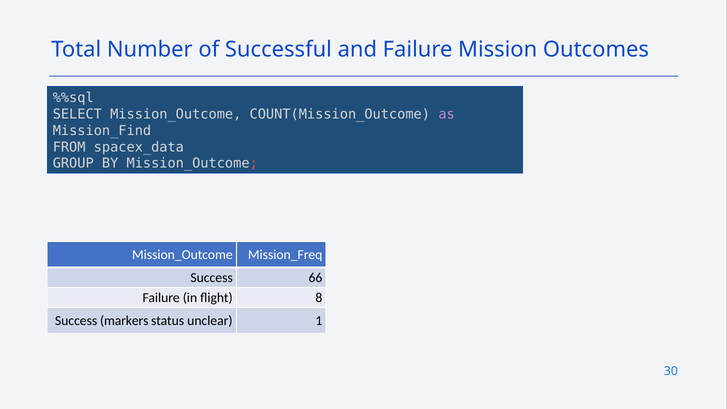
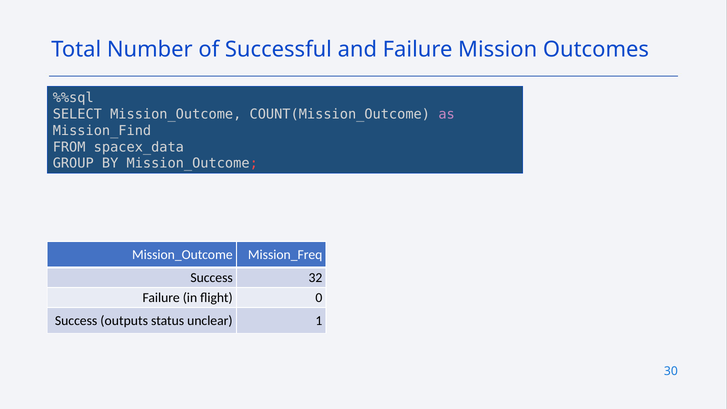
66: 66 -> 32 (315, 278)
8: 8 -> 0 (319, 298)
markers: markers -> outputs (124, 321)
